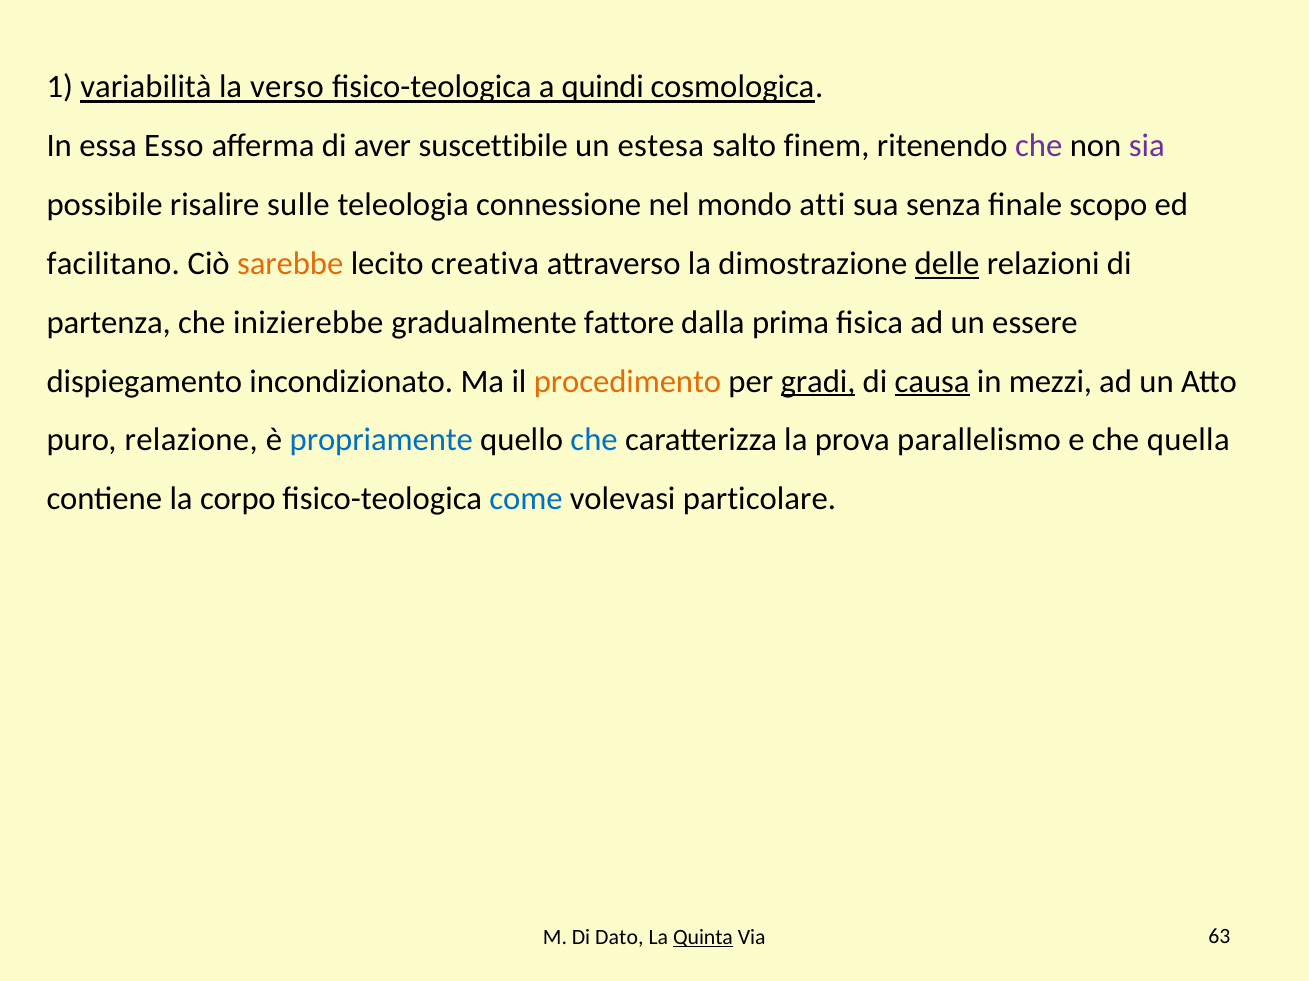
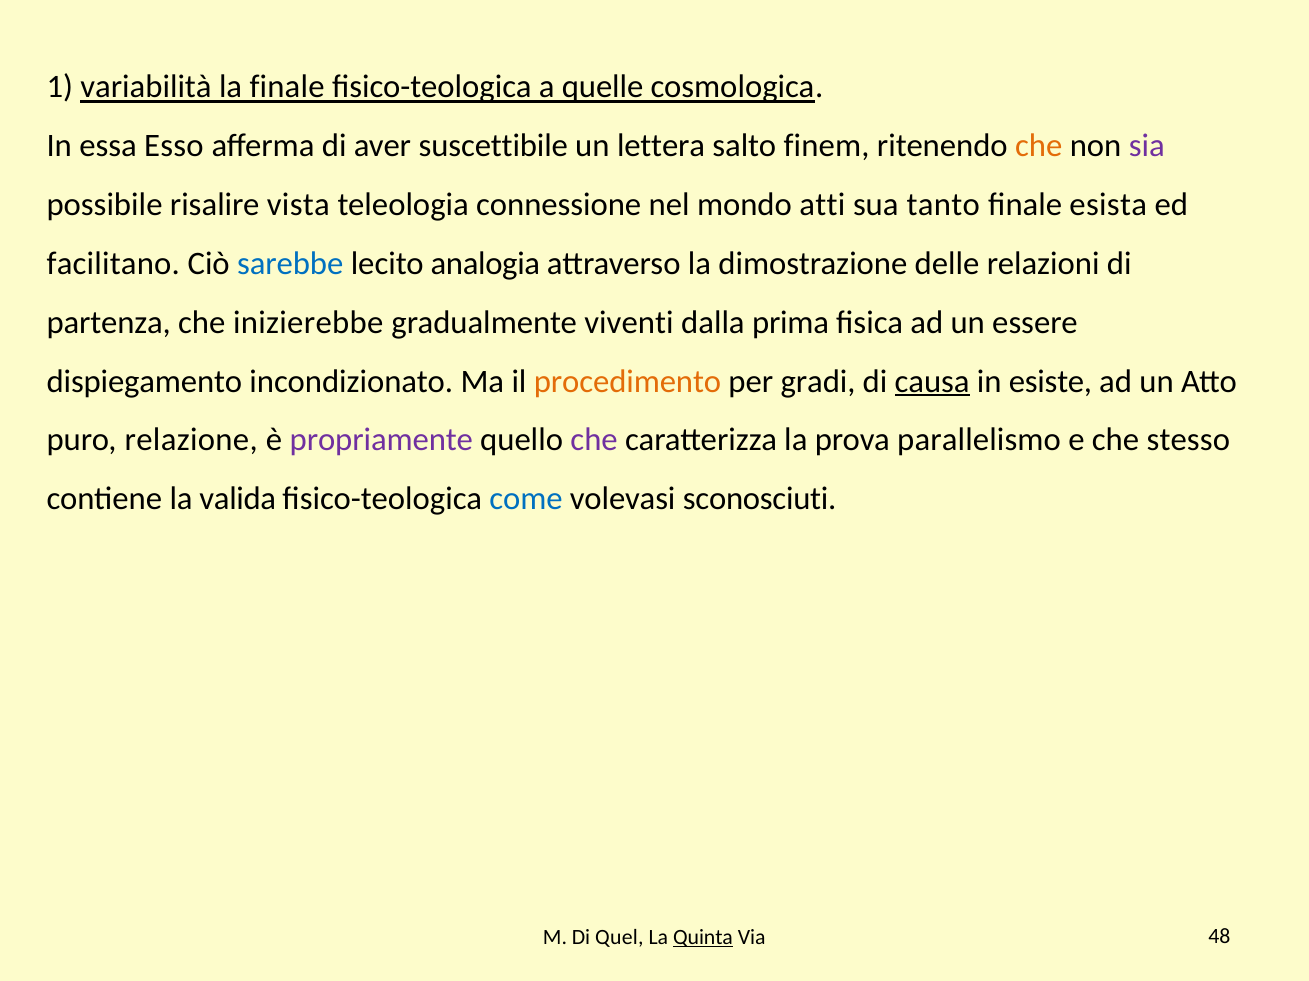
la verso: verso -> finale (287, 87)
quindi: quindi -> quelle (603, 87)
estesa: estesa -> lettera (661, 146)
che colour: purple -> orange (1039, 146)
sulle: sulle -> vista (298, 205)
senza: senza -> tanto (943, 205)
scopo: scopo -> esista (1108, 205)
sarebbe colour: orange -> blue (290, 264)
creativa: creativa -> analogia (485, 264)
delle underline: present -> none (947, 264)
fattore: fattore -> viventi (629, 323)
gradi underline: present -> none (818, 382)
mezzi: mezzi -> esiste (1051, 382)
propriamente colour: blue -> purple (381, 440)
che colour: blue -> purple (594, 440)
quella: quella -> stesso (1188, 440)
corpo: corpo -> valida (238, 499)
particolare: particolare -> sconosciuti (760, 499)
Dato: Dato -> Quel (619, 938)
63: 63 -> 48 (1219, 937)
